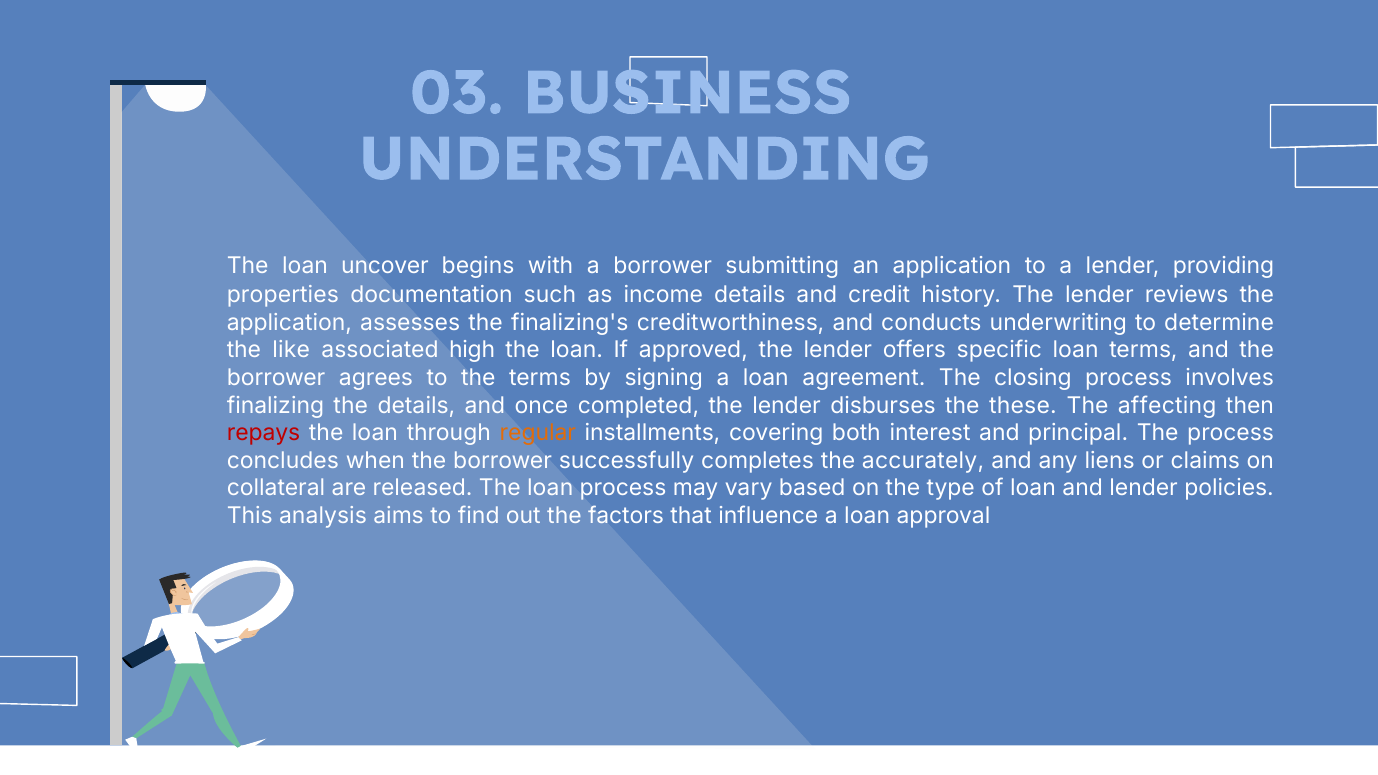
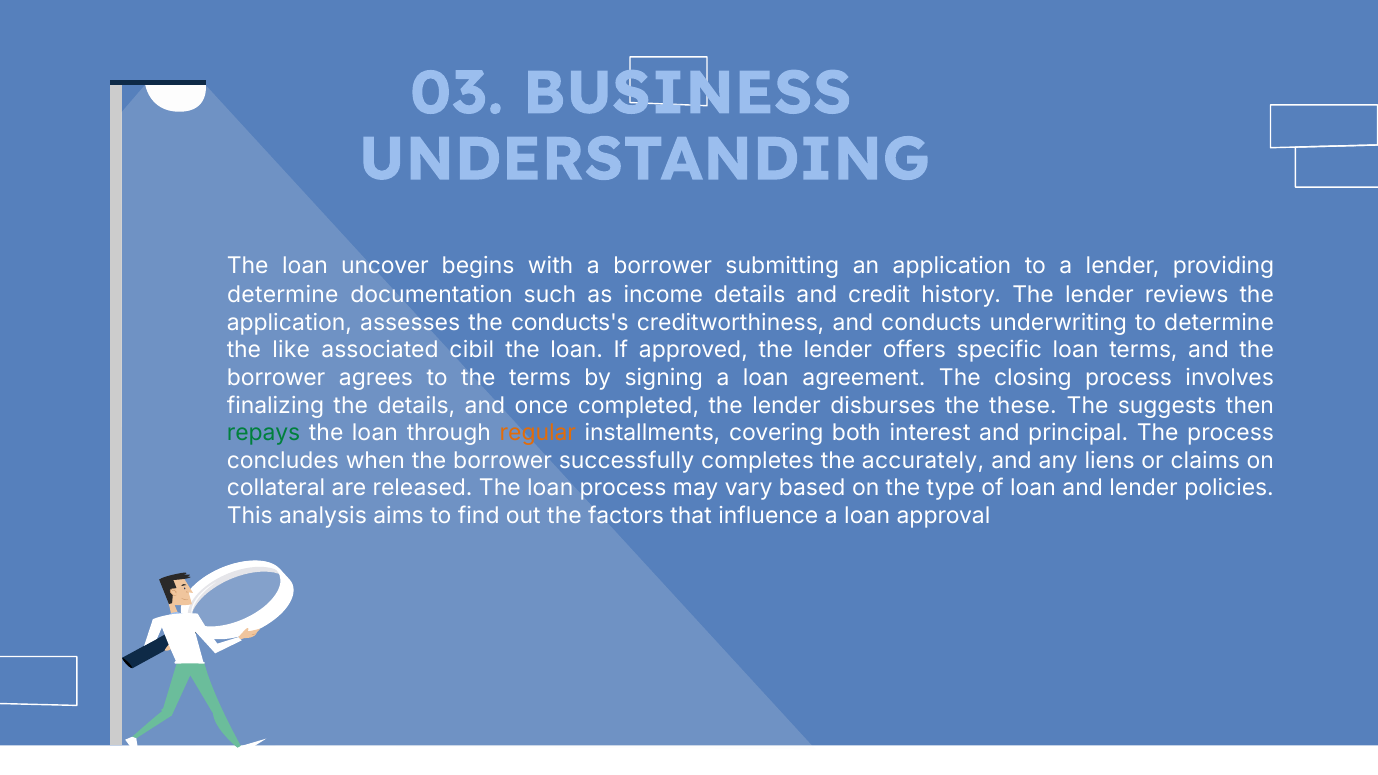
properties: properties -> determine (283, 295)
finalizing's: finalizing's -> conducts's (570, 323)
high: high -> cibil (472, 350)
affecting: affecting -> suggests (1167, 406)
repays colour: red -> green (264, 433)
